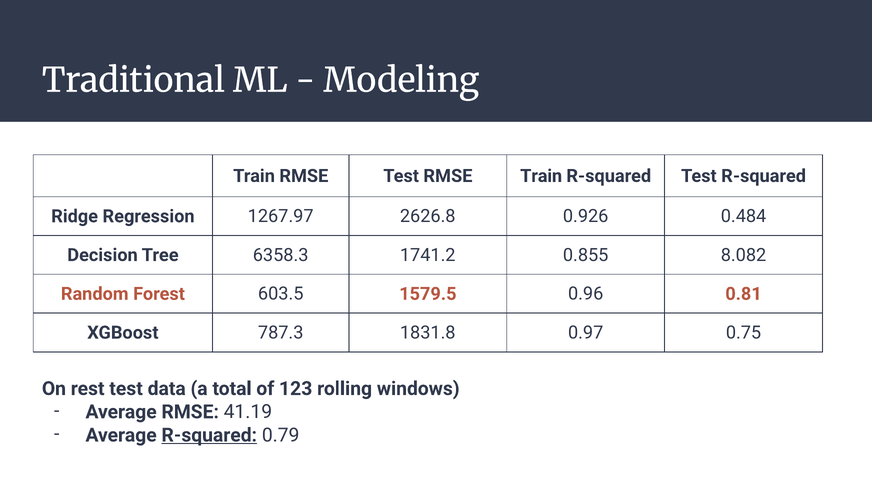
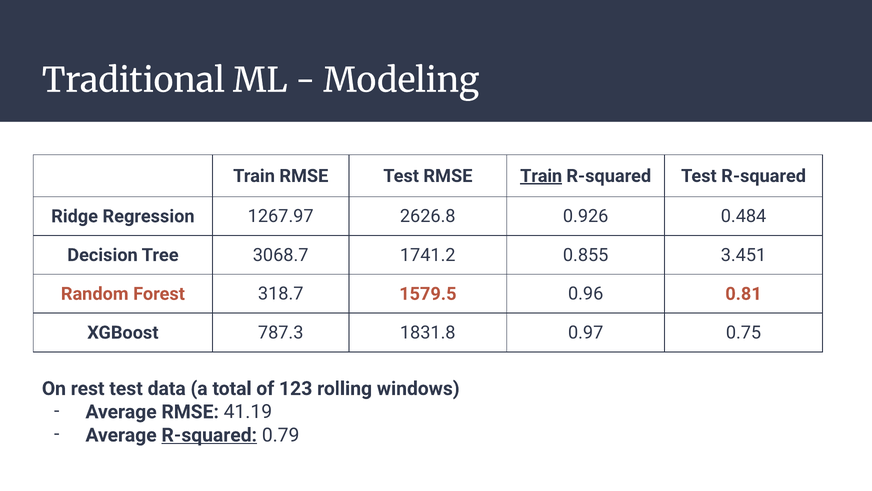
Train underline: none -> present (541, 176)
6358.3: 6358.3 -> 3068.7 (281, 255)
8.082: 8.082 -> 3.451 (744, 255)
603.5: 603.5 -> 318.7 (281, 294)
